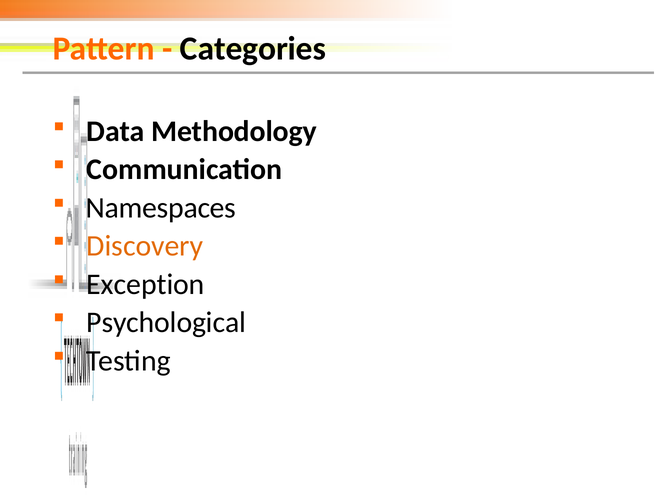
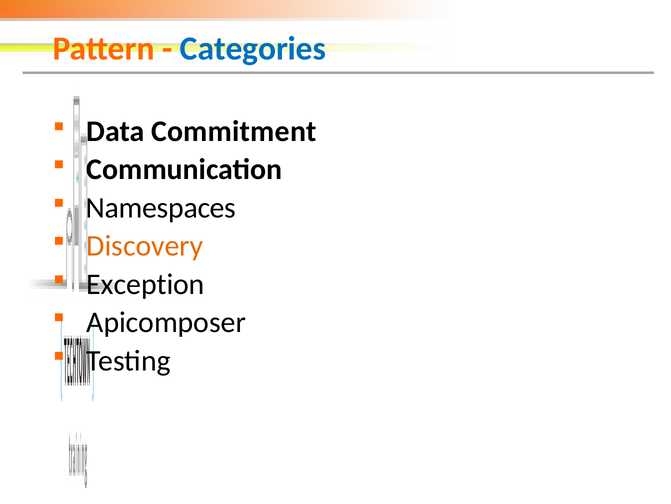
Categories colour: black -> blue (253, 49)
Methodology: Methodology -> Commitment (234, 131)
Psychological: Psychological -> Apicomposer (166, 322)
